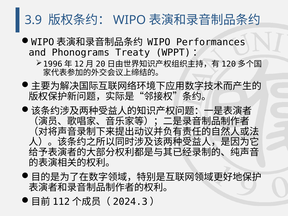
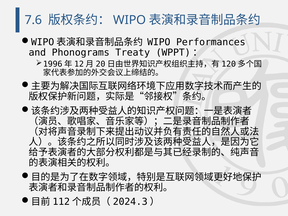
3.9: 3.9 -> 7.6 (33, 20)
